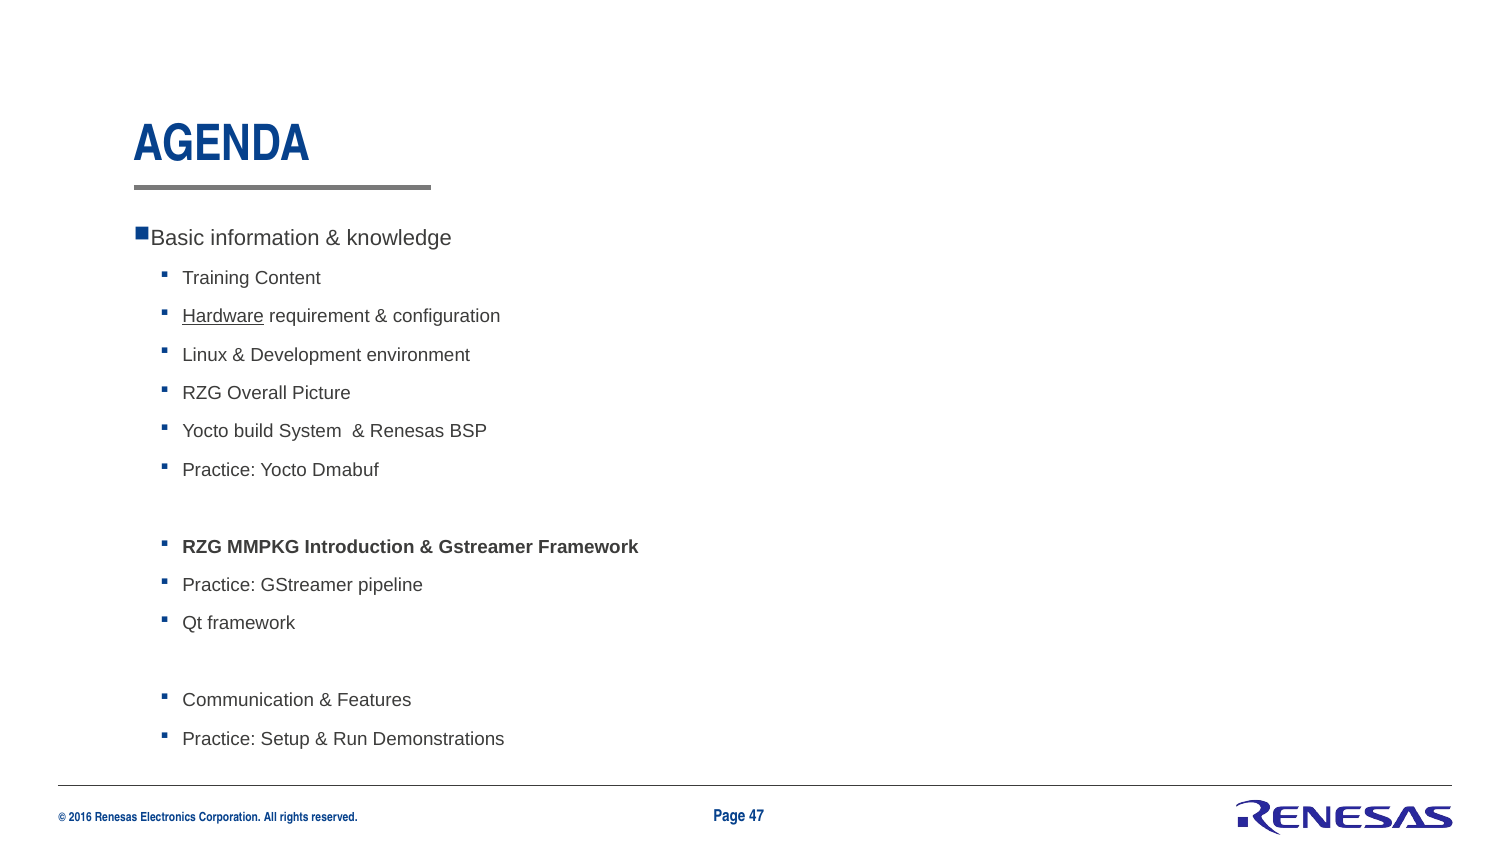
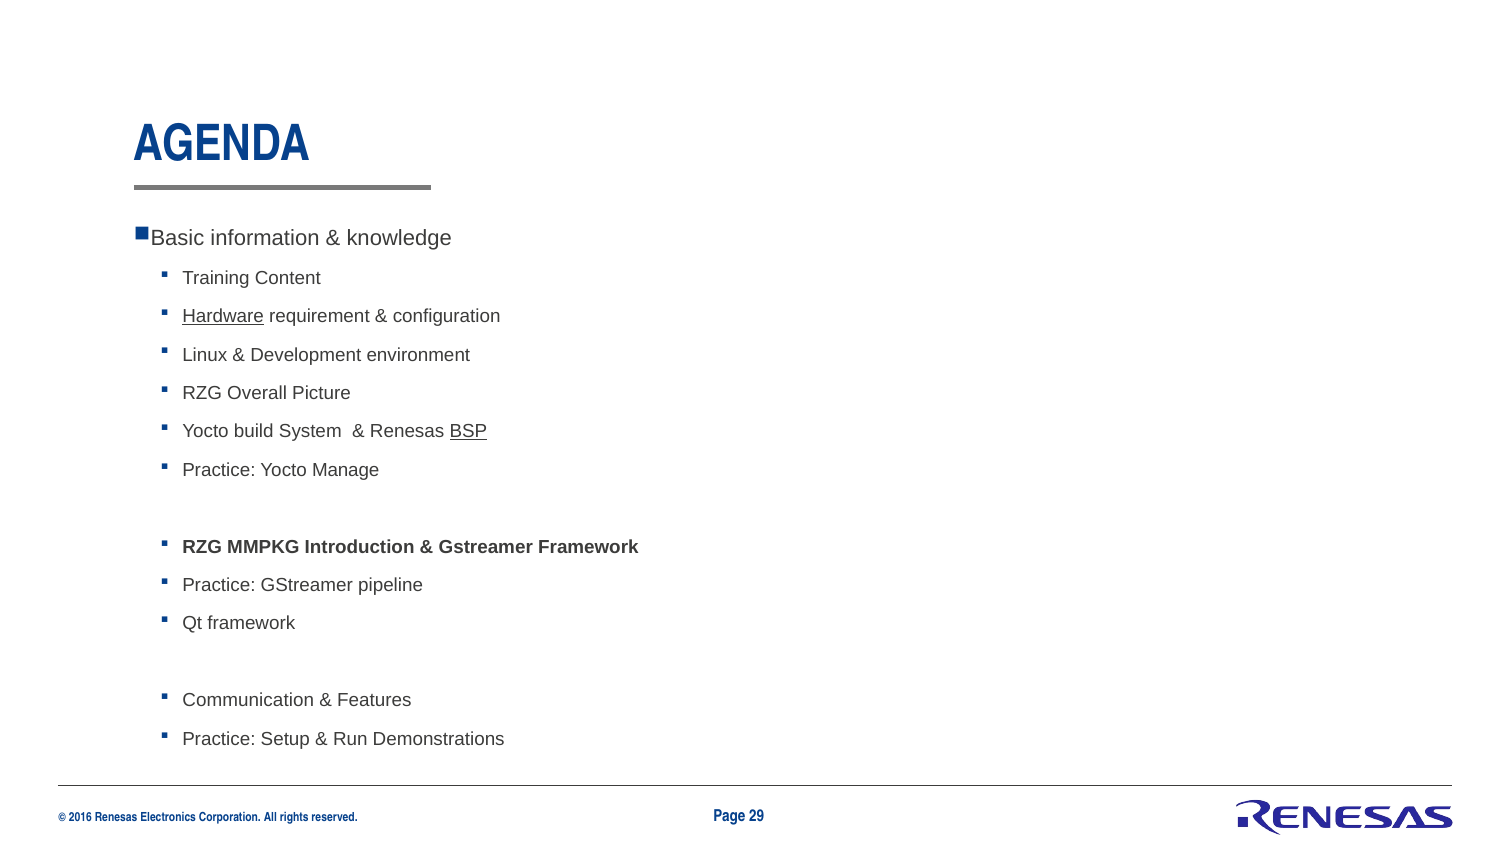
BSP underline: none -> present (468, 431)
Dmabuf: Dmabuf -> Manage (346, 470)
47: 47 -> 29 (757, 816)
